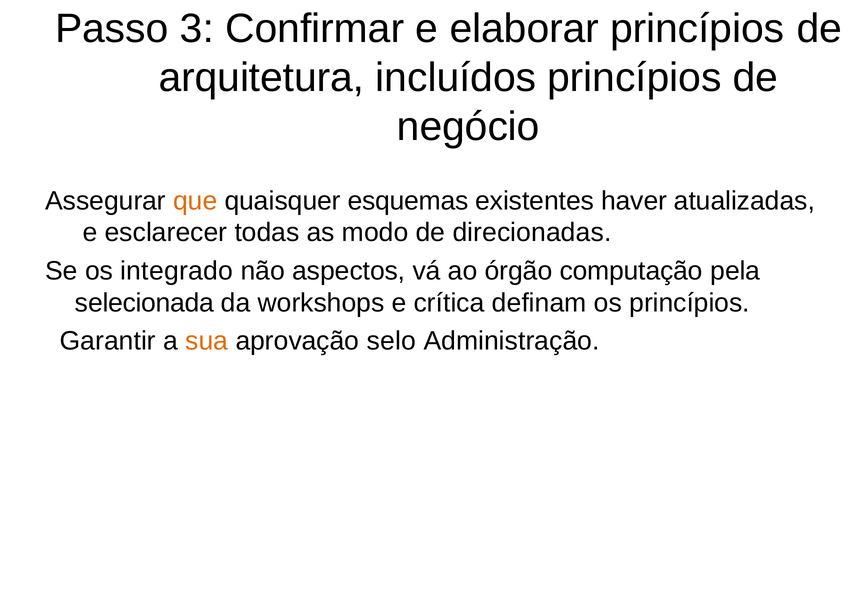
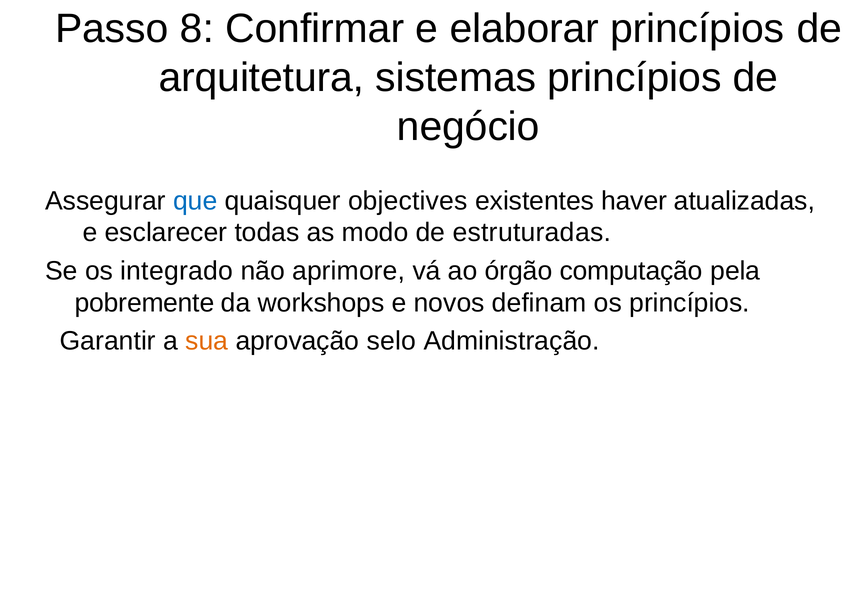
3: 3 -> 8 (197, 29)
incluídos: incluídos -> sistemas (456, 78)
que colour: orange -> blue (195, 201)
esquemas: esquemas -> objectives (408, 201)
direcionadas: direcionadas -> estruturadas (532, 233)
aspectos: aspectos -> aprimore (349, 271)
selecionada: selecionada -> pobremente (145, 303)
crítica: crítica -> novos (449, 303)
